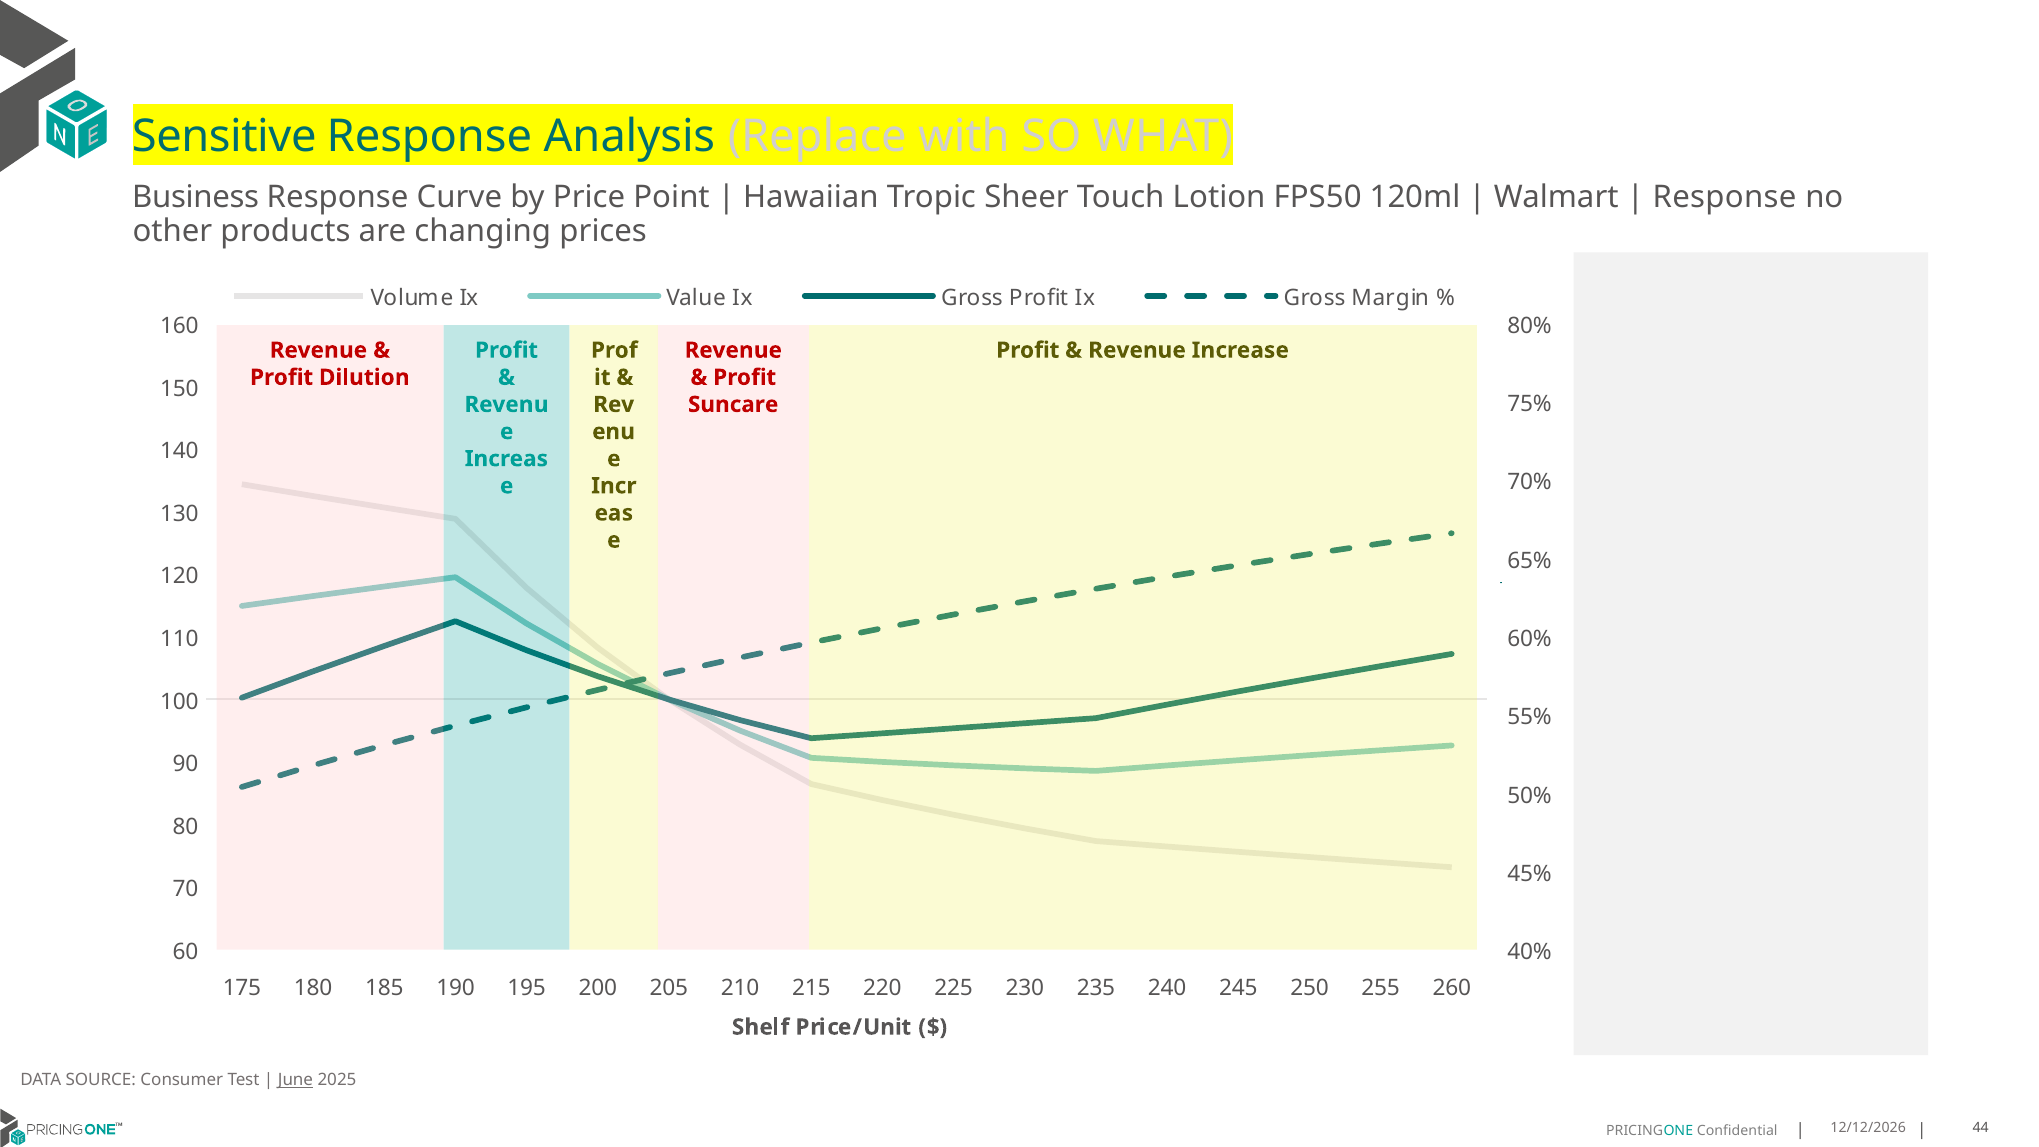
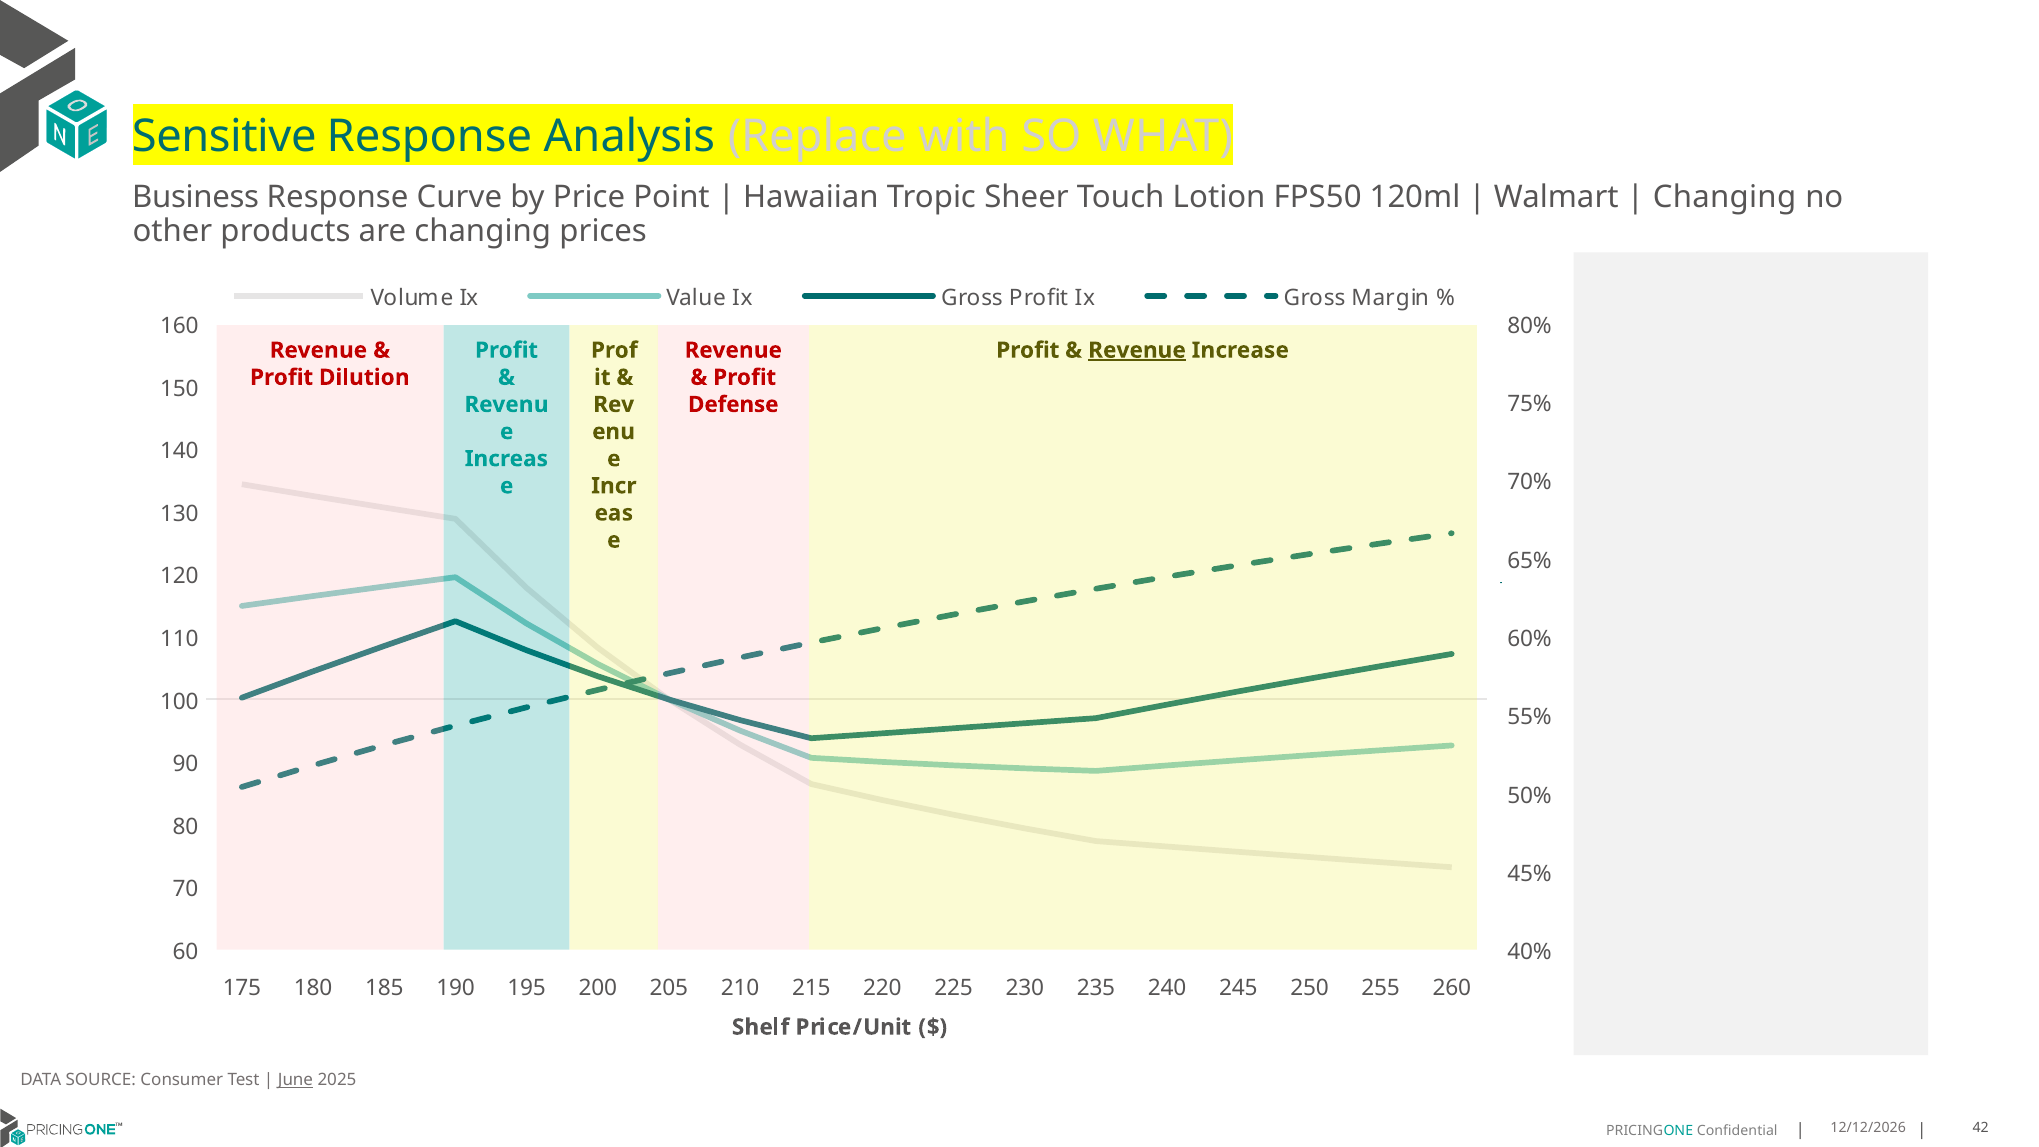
Response: Response -> Changing (1724, 197)
Revenue underline: none -> present (1137, 350)
Suncare: Suncare -> Defense (733, 405)
44: 44 -> 42 (1981, 1128)
